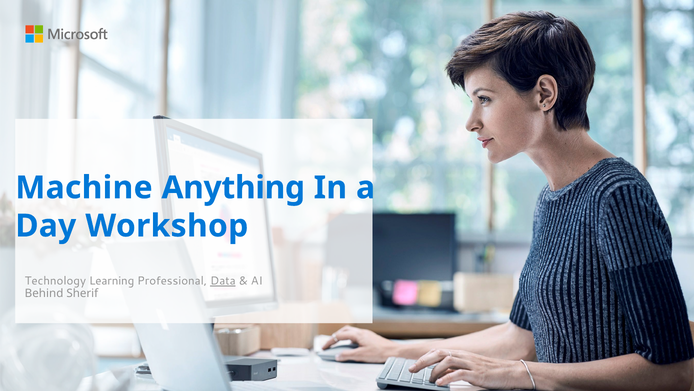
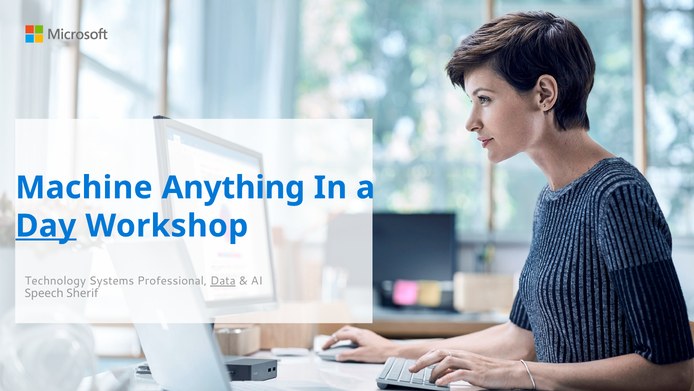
Day underline: none -> present (46, 226)
Learning: Learning -> Systems (112, 281)
Behind: Behind -> Speech (44, 293)
